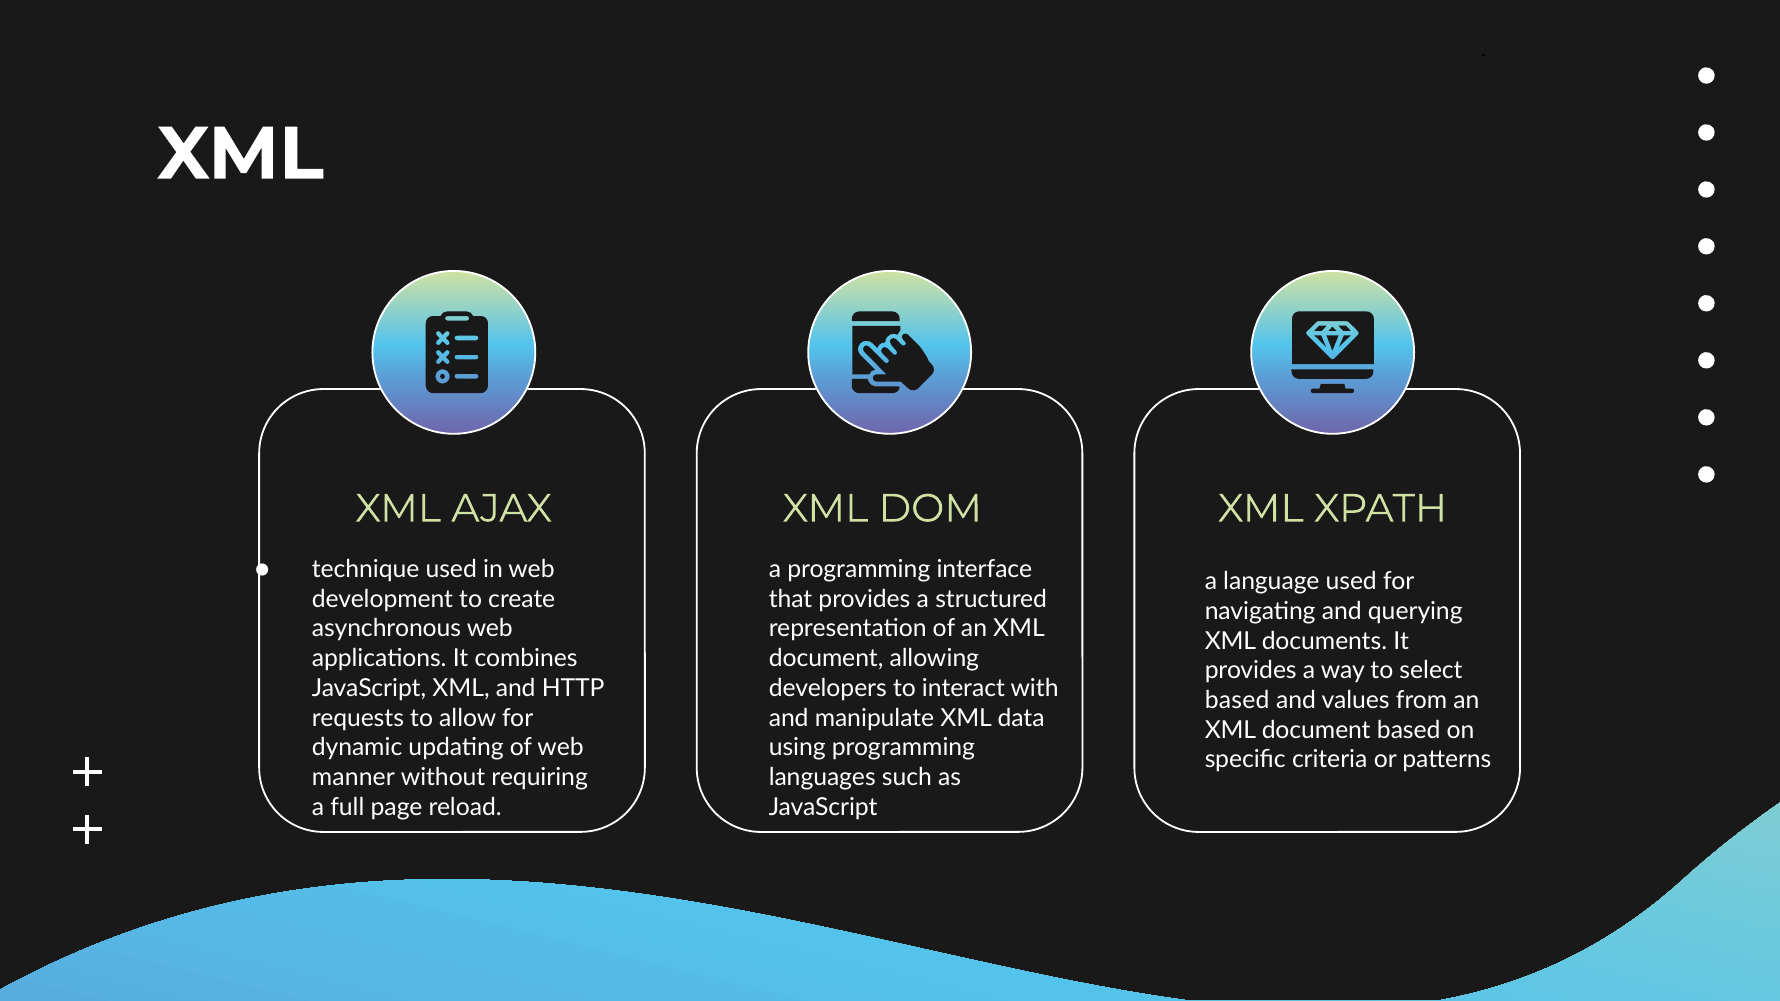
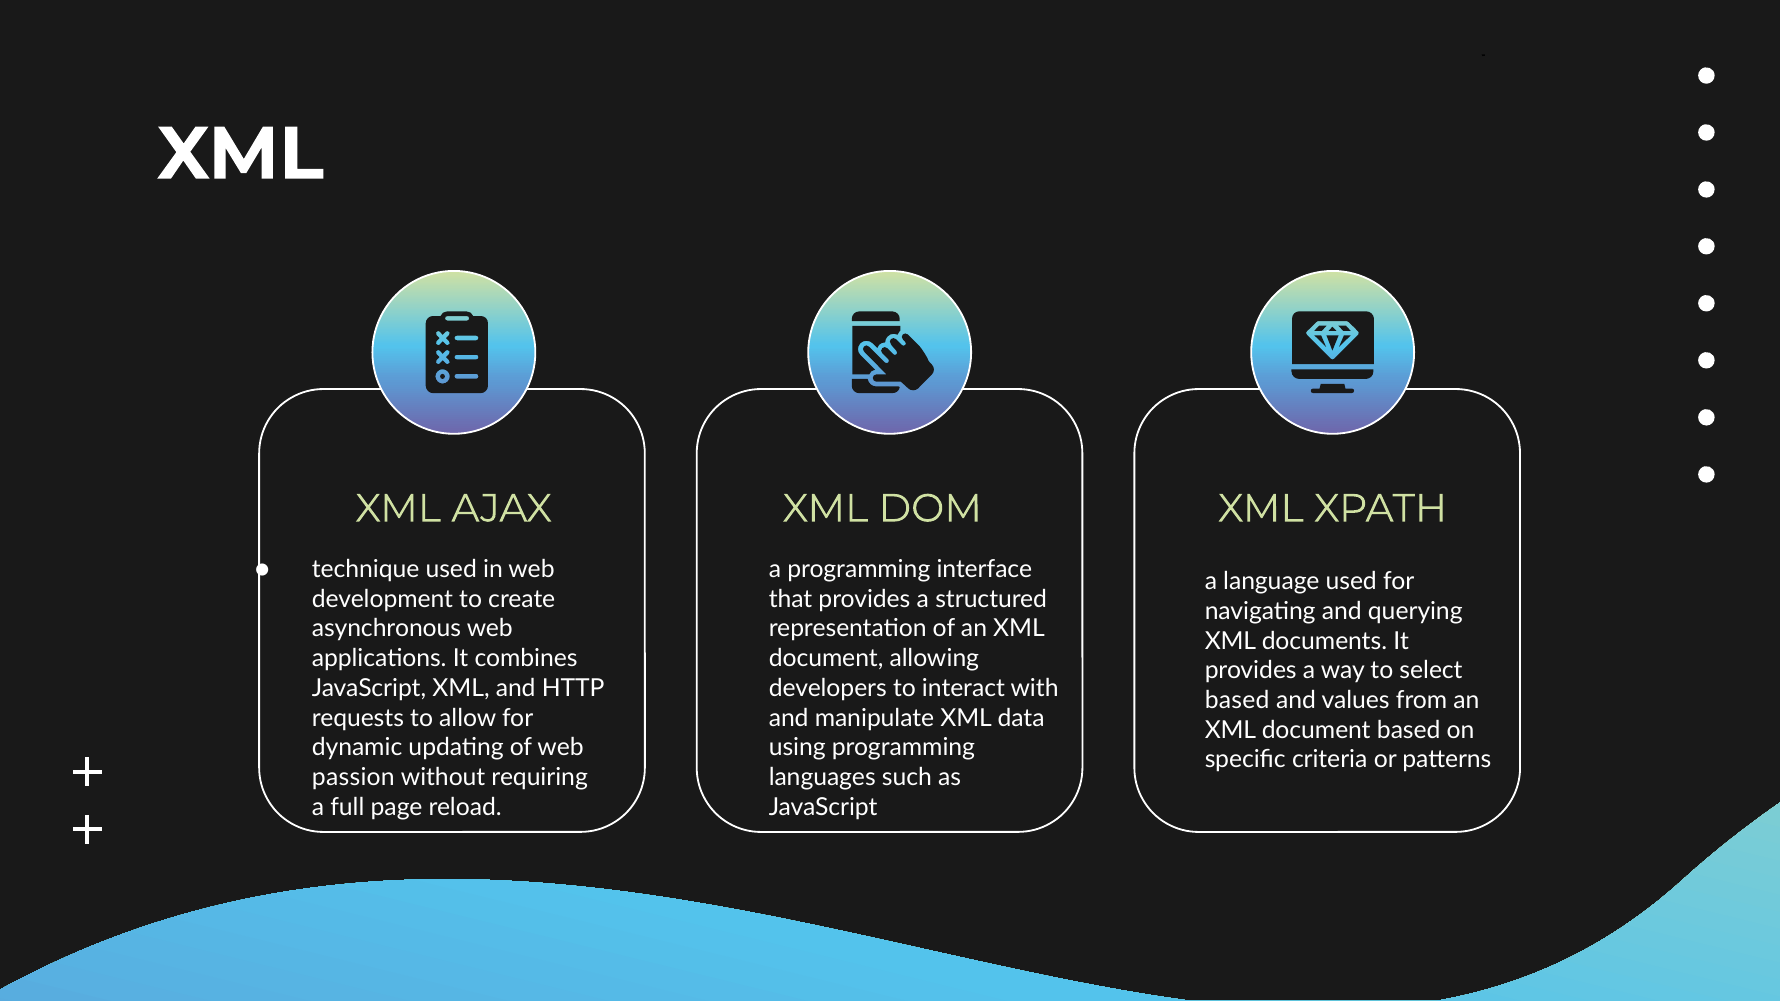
manner: manner -> passion (353, 777)
